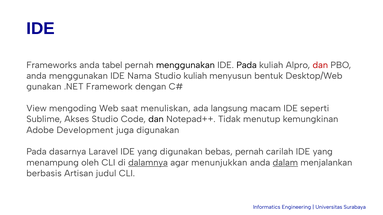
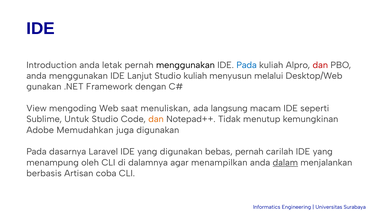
Frameworks: Frameworks -> Introduction (52, 65)
tabel: tabel -> letak (112, 65)
Pada colour: black -> blue (247, 65)
Nama: Nama -> Lanjut (140, 76)
bentuk: bentuk -> melalui (269, 76)
Akses: Akses -> Untuk (77, 119)
dan colour: black -> orange (156, 119)
Development: Development -> Memudahkan (85, 130)
dalamnya underline: present -> none (148, 163)
menunjukkan: menunjukkan -> menampilkan (219, 163)
judul: judul -> coba (106, 174)
